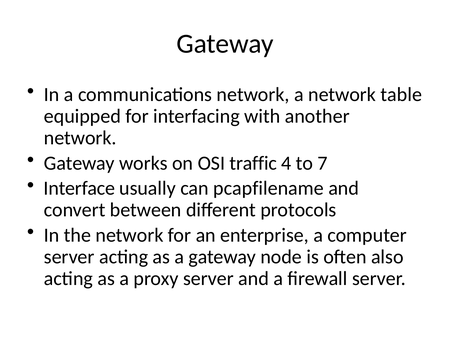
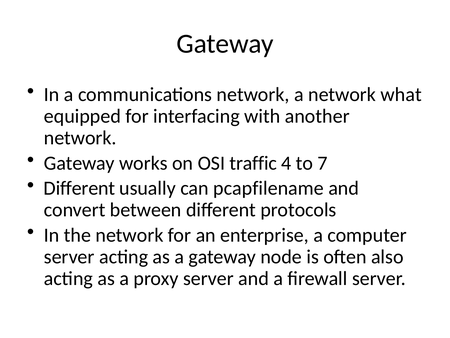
table: table -> what (401, 94)
Interface: Interface -> Different (79, 188)
